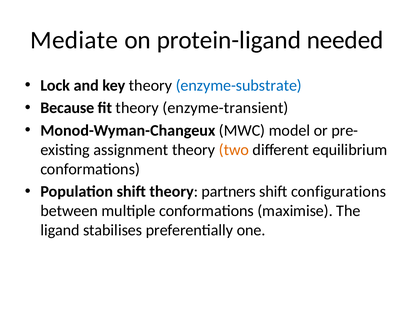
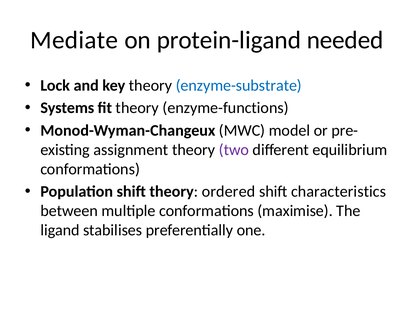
Because: Because -> Systems (67, 108)
enzyme-transient: enzyme-transient -> enzyme-functions (226, 108)
two colour: orange -> purple (234, 150)
partners: partners -> ordered (229, 191)
configurations: configurations -> characteristics (339, 191)
